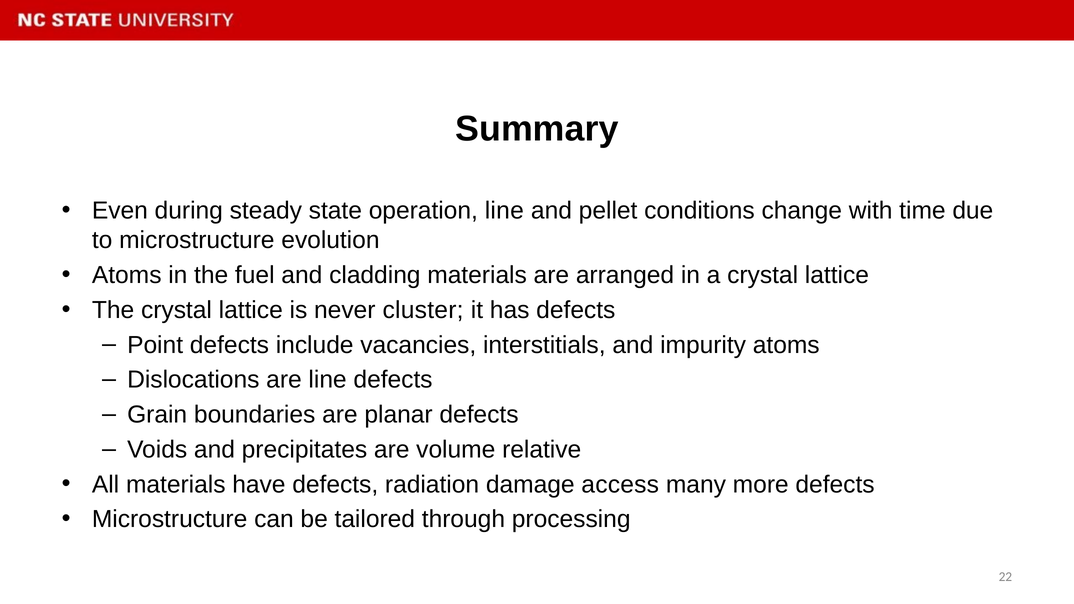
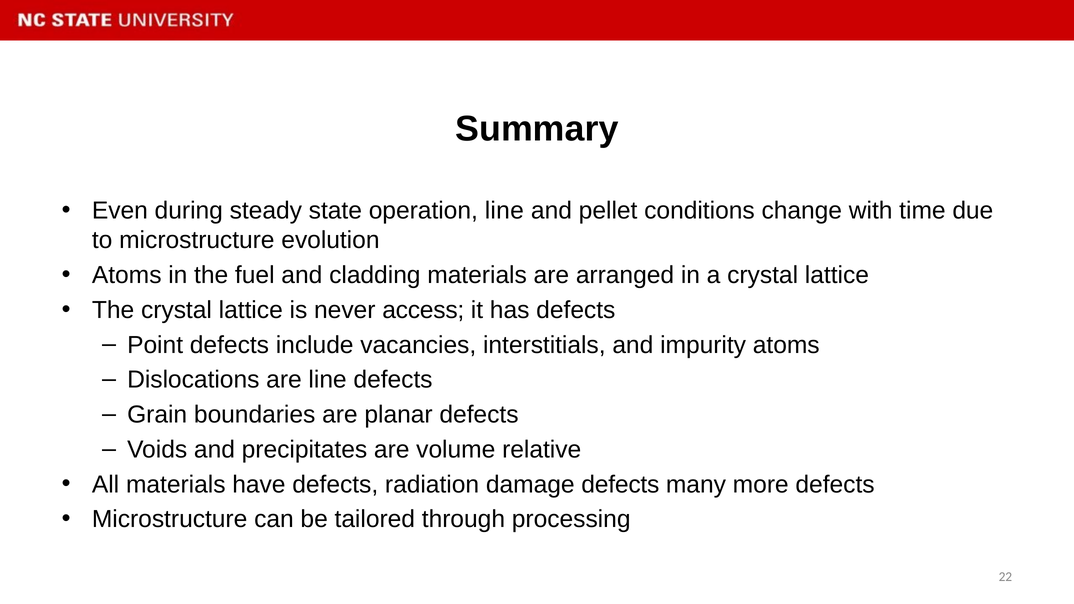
cluster: cluster -> access (423, 310)
damage access: access -> defects (620, 485)
